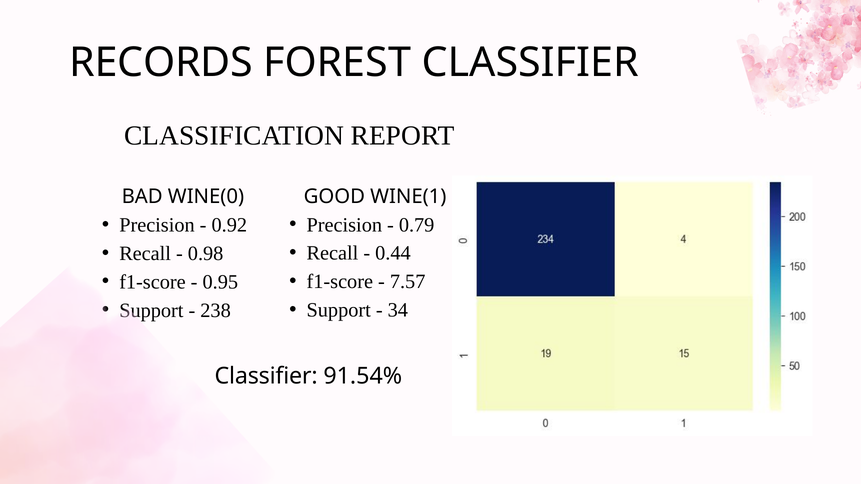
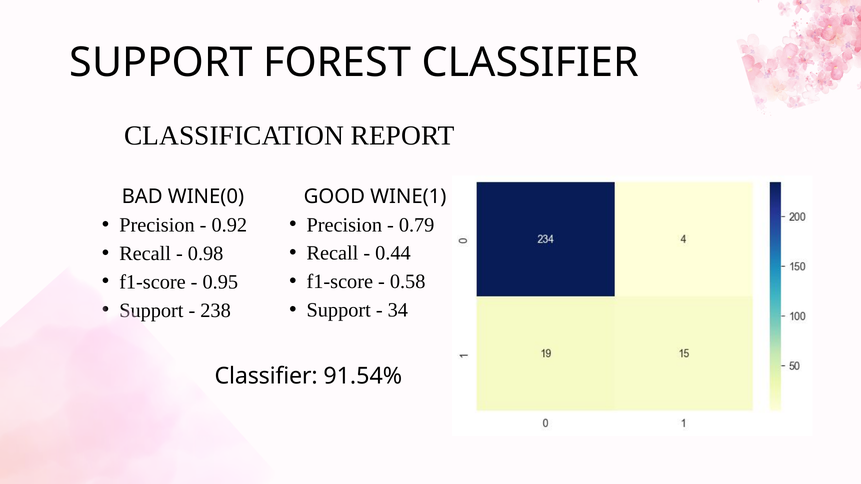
RECORDS: RECORDS -> SUPPORT (161, 63)
7.57: 7.57 -> 0.58 (408, 282)
